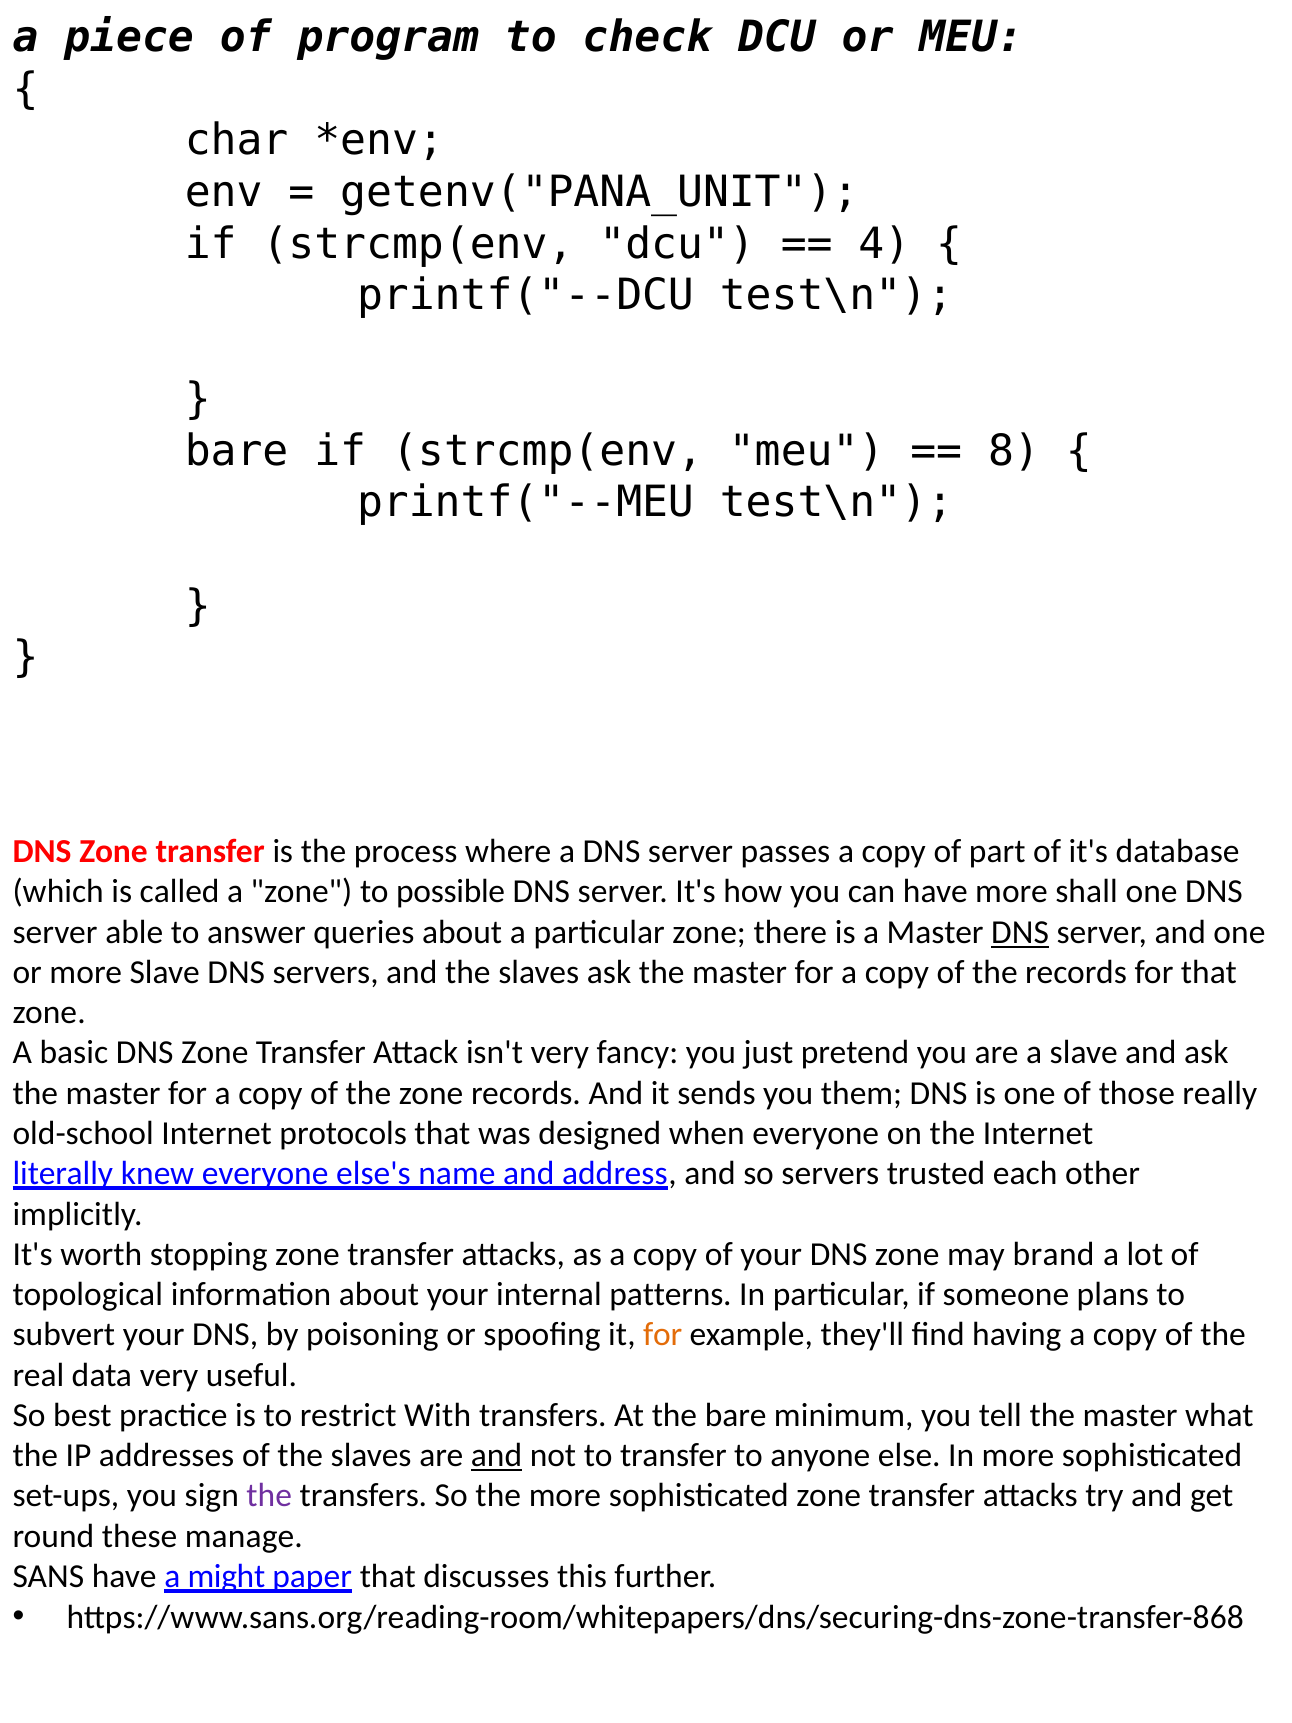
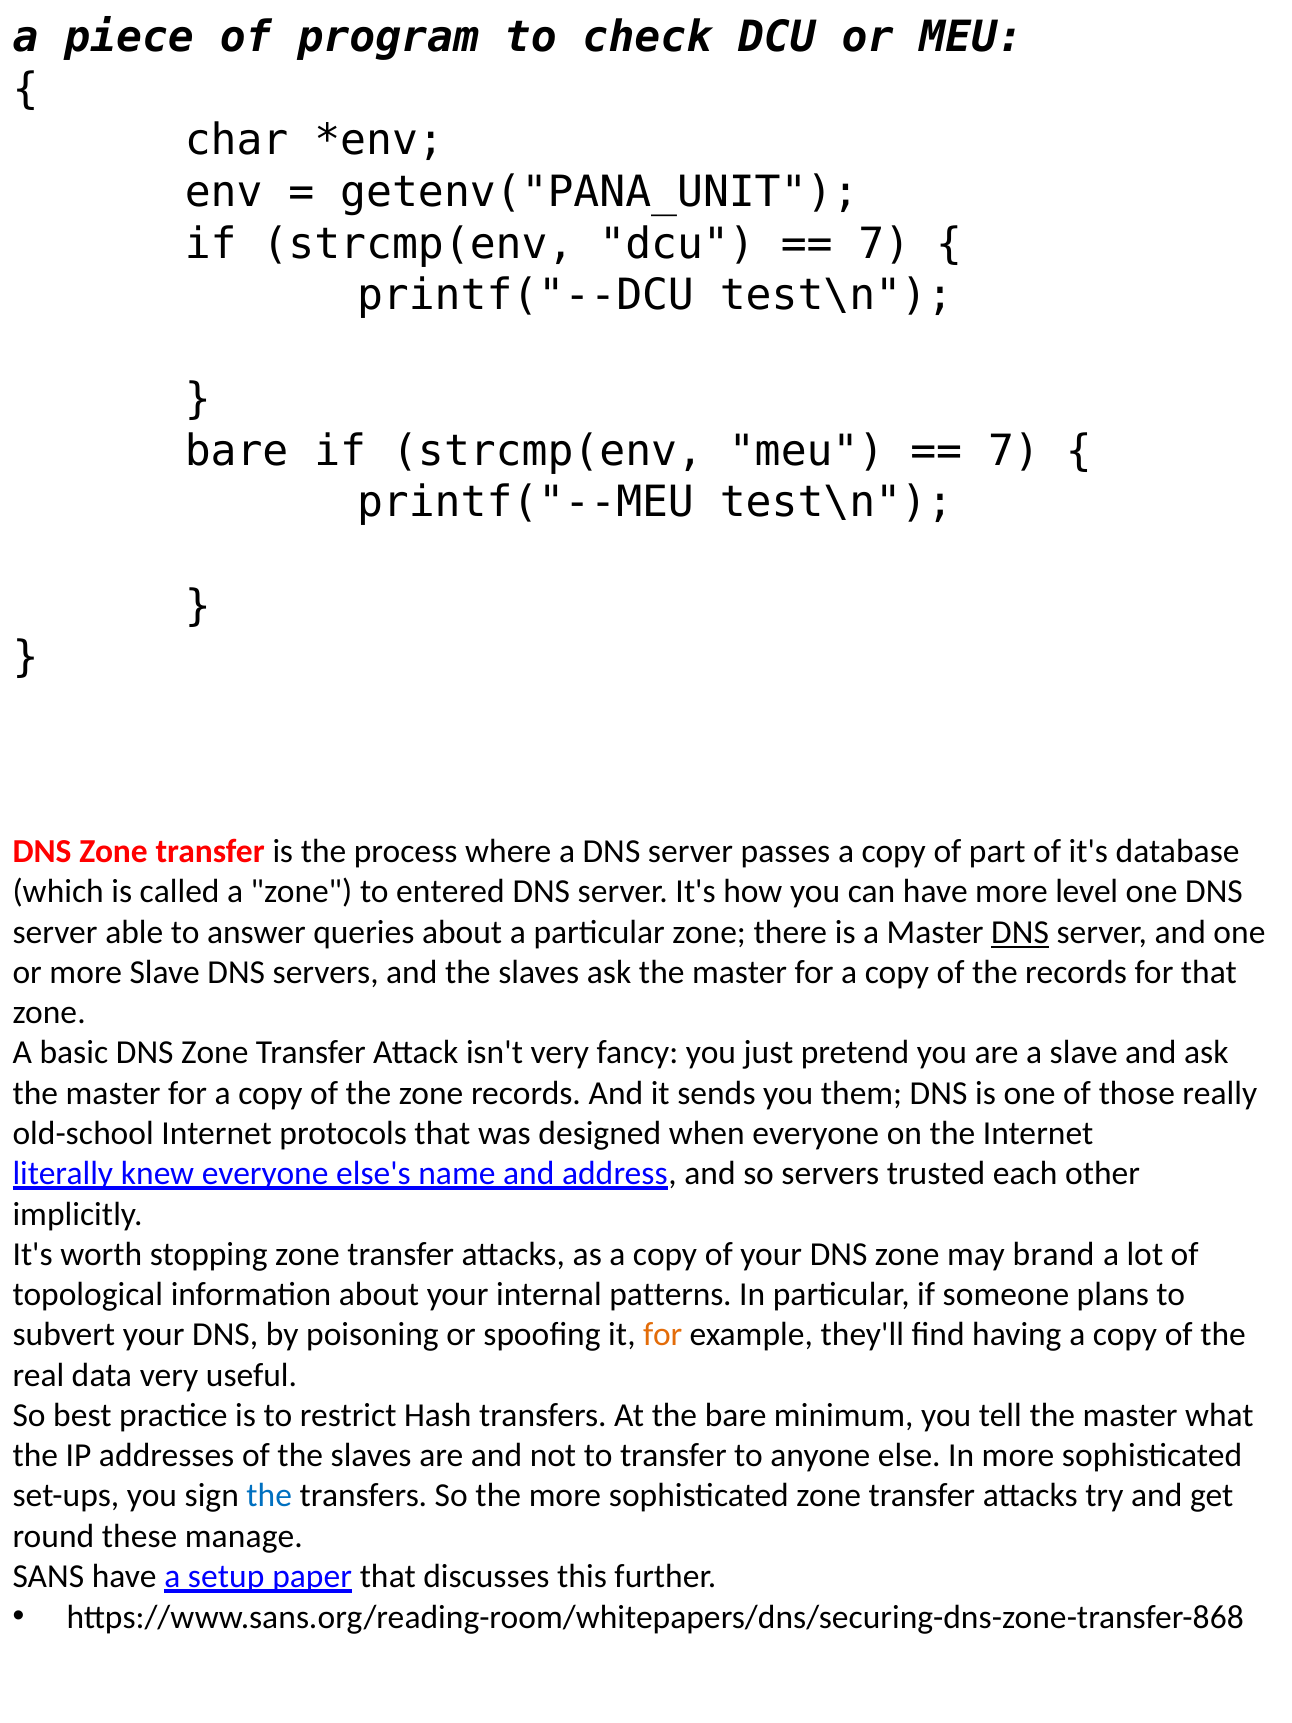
4: 4 -> 7 (884, 244)
8: 8 -> 7 (1014, 451)
possible: possible -> entered (450, 892)
shall: shall -> level (1087, 892)
With: With -> Hash (438, 1415)
and underline: present -> none (497, 1455)
the colour: purple -> blue (269, 1496)
might: might -> setup (226, 1576)
